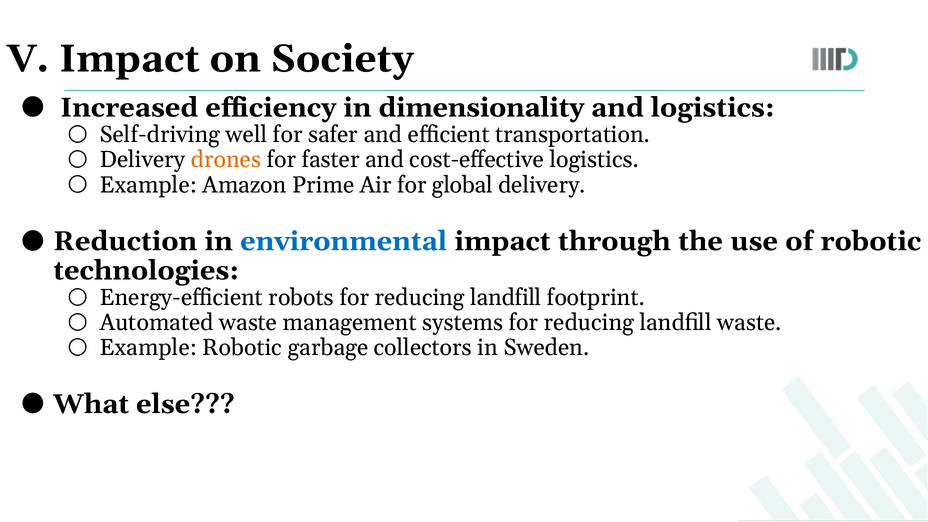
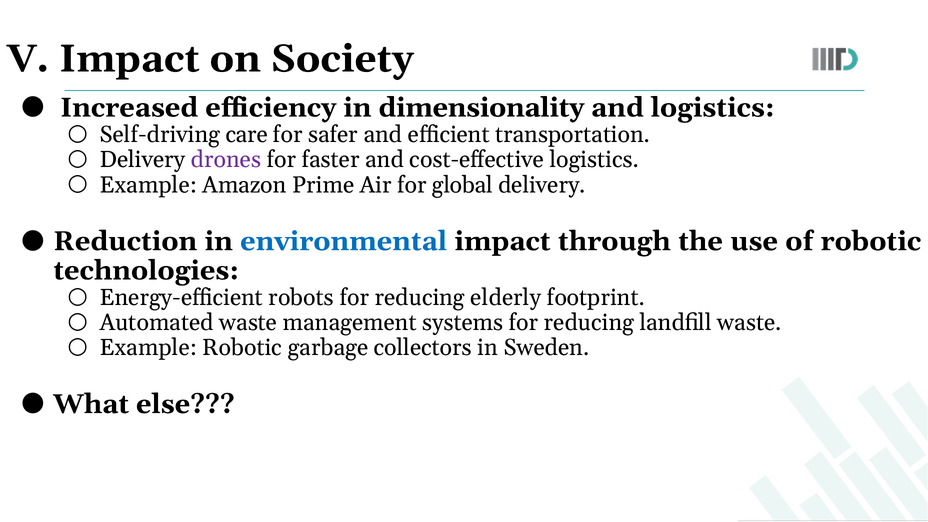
well: well -> care (247, 135)
drones colour: orange -> purple (226, 160)
robots for reducing landfill: landfill -> elderly (506, 298)
